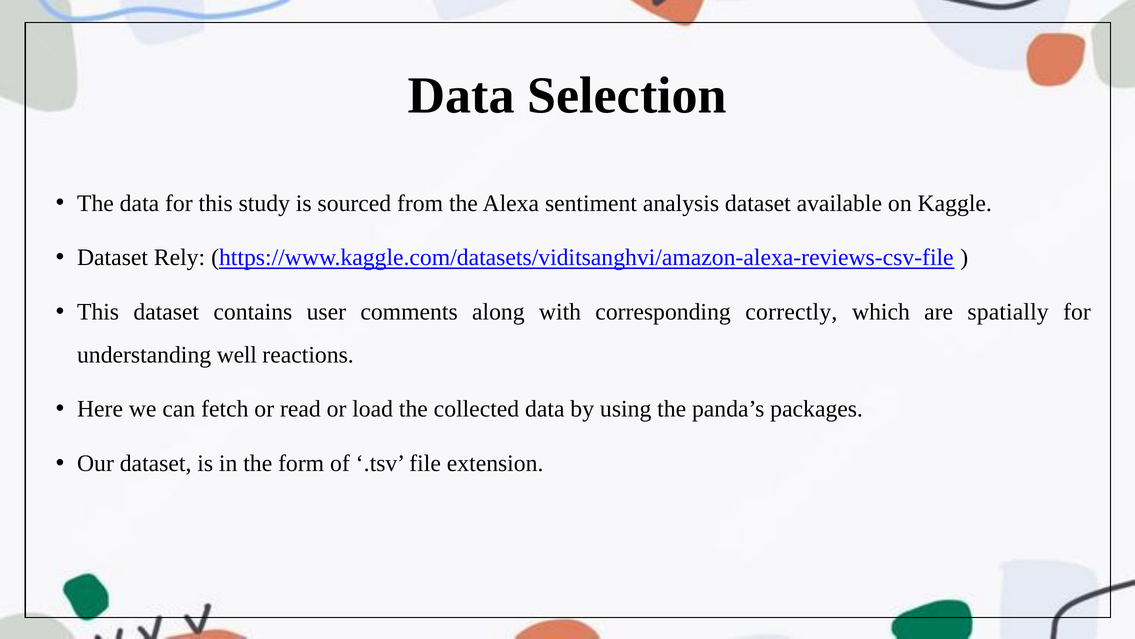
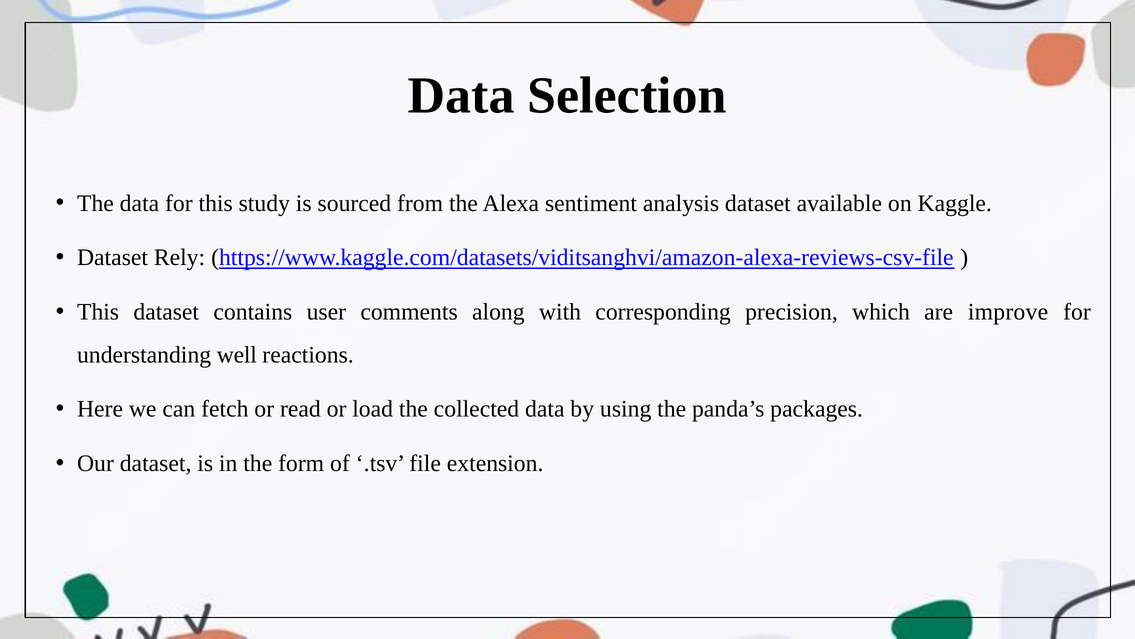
correctly: correctly -> precision (791, 312)
spatially: spatially -> improve (1008, 312)
